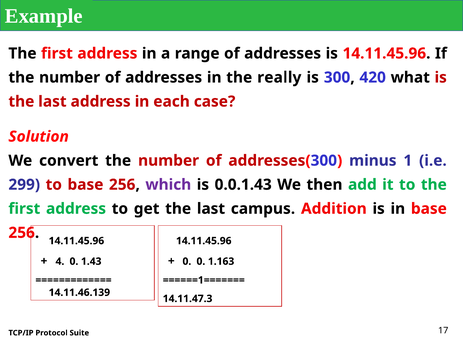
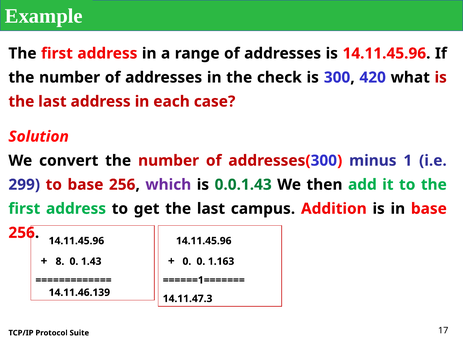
really: really -> check (279, 78)
0.0.1.43 colour: black -> green (243, 185)
4: 4 -> 8 (60, 262)
